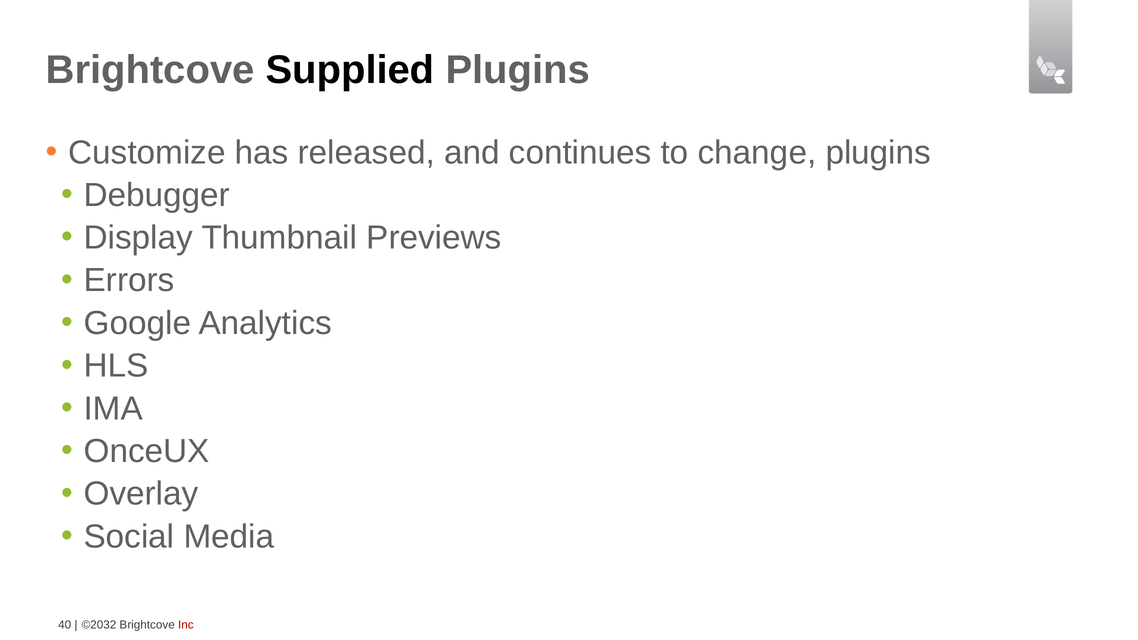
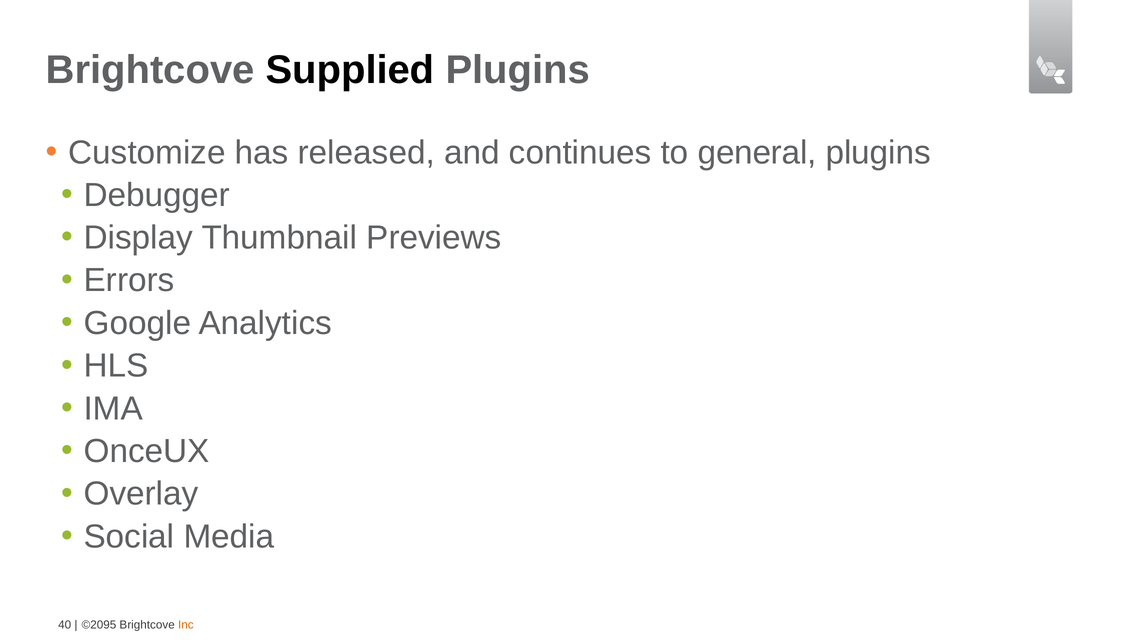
change: change -> general (757, 153)
©2032: ©2032 -> ©2095 (99, 625)
Inc colour: red -> orange (186, 625)
